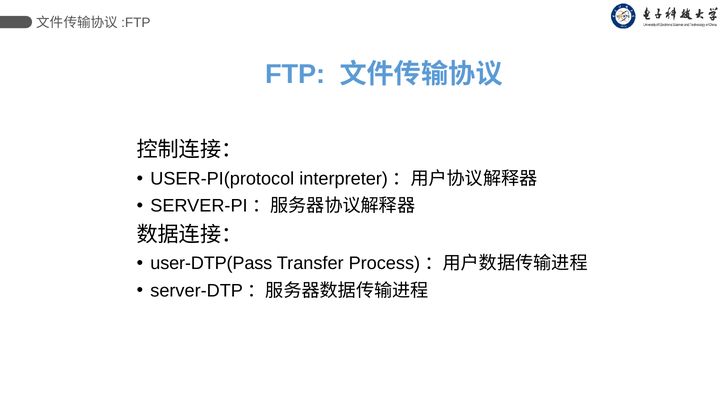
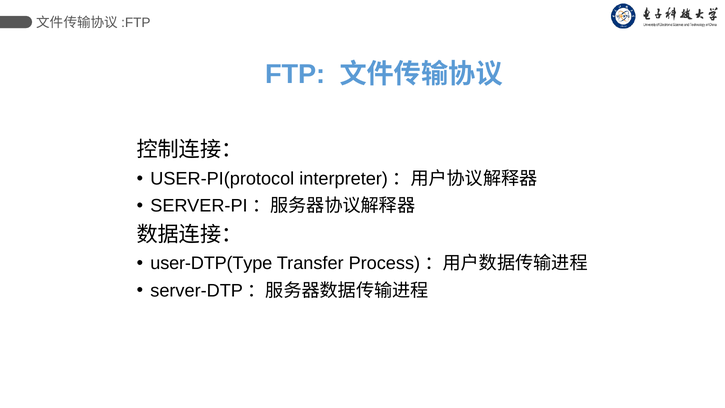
user-DTP(Pass: user-DTP(Pass -> user-DTP(Type (211, 263)
